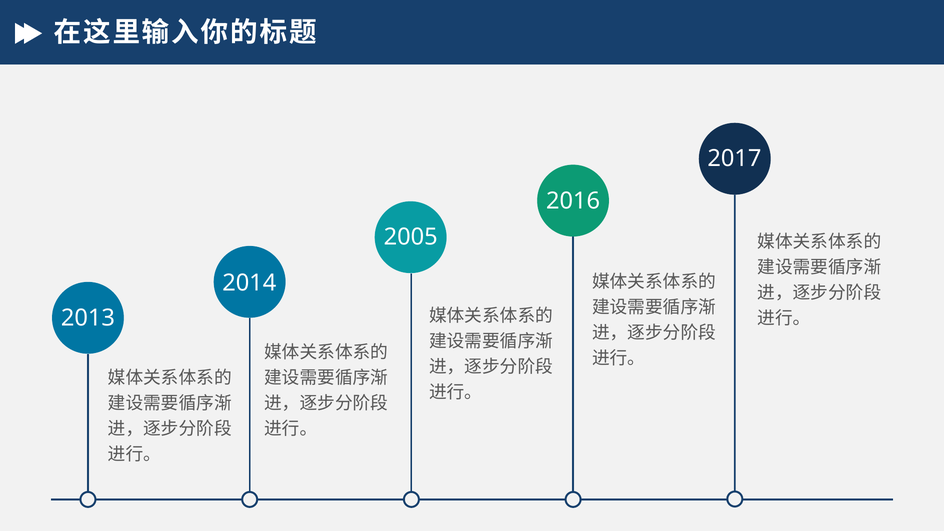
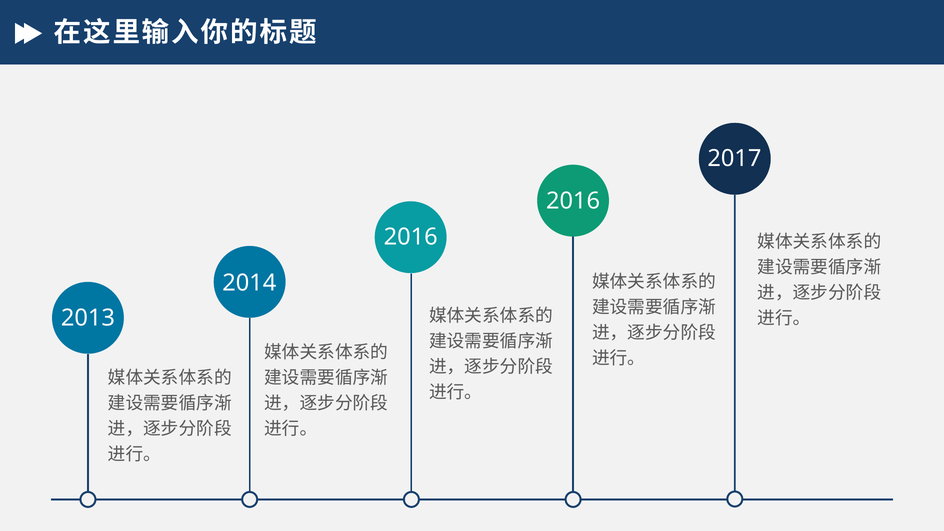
2005: 2005 -> 2016 (411, 237)
